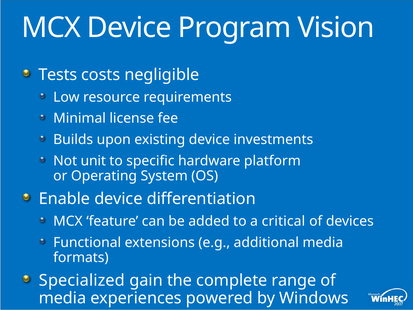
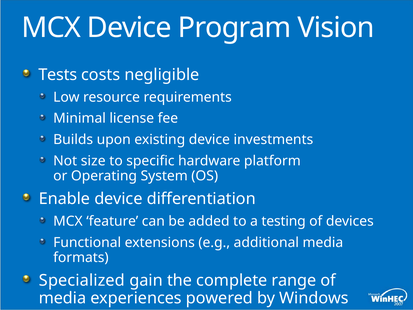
unit: unit -> size (93, 161)
critical: critical -> testing (284, 221)
